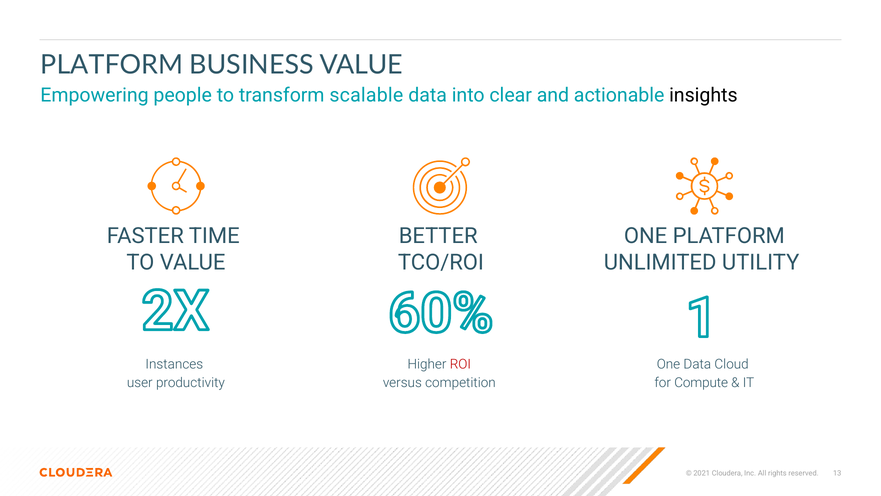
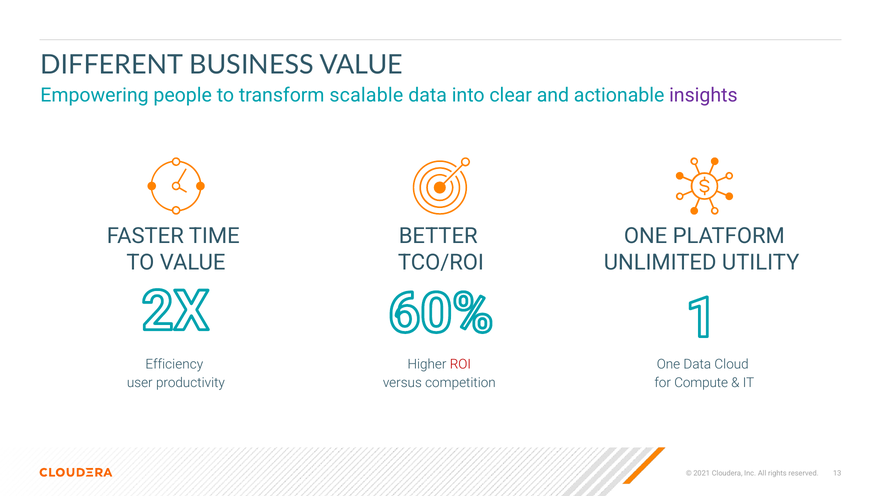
PLATFORM: PLATFORM -> DIFFERENT (112, 65)
insights colour: black -> purple (703, 95)
Instances: Instances -> Efficiency (174, 364)
